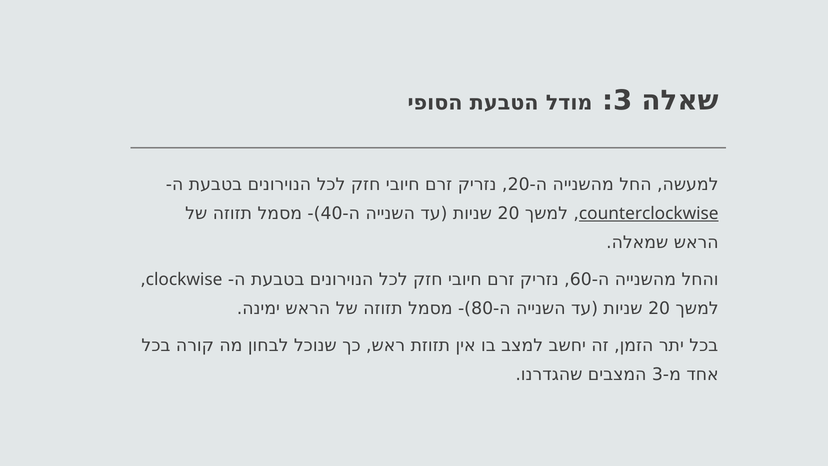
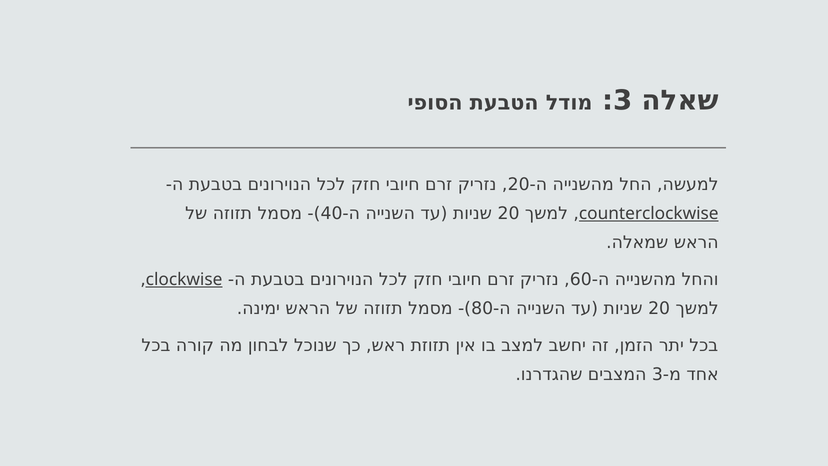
clockwise underline: none -> present (184, 279)
